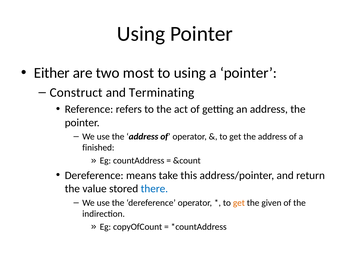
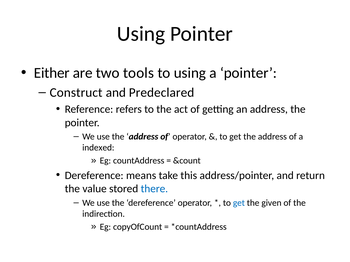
most: most -> tools (138, 73)
Terminating: Terminating -> Predeclared (162, 93)
finished: finished -> indexed (98, 148)
get colour: orange -> blue (239, 203)
